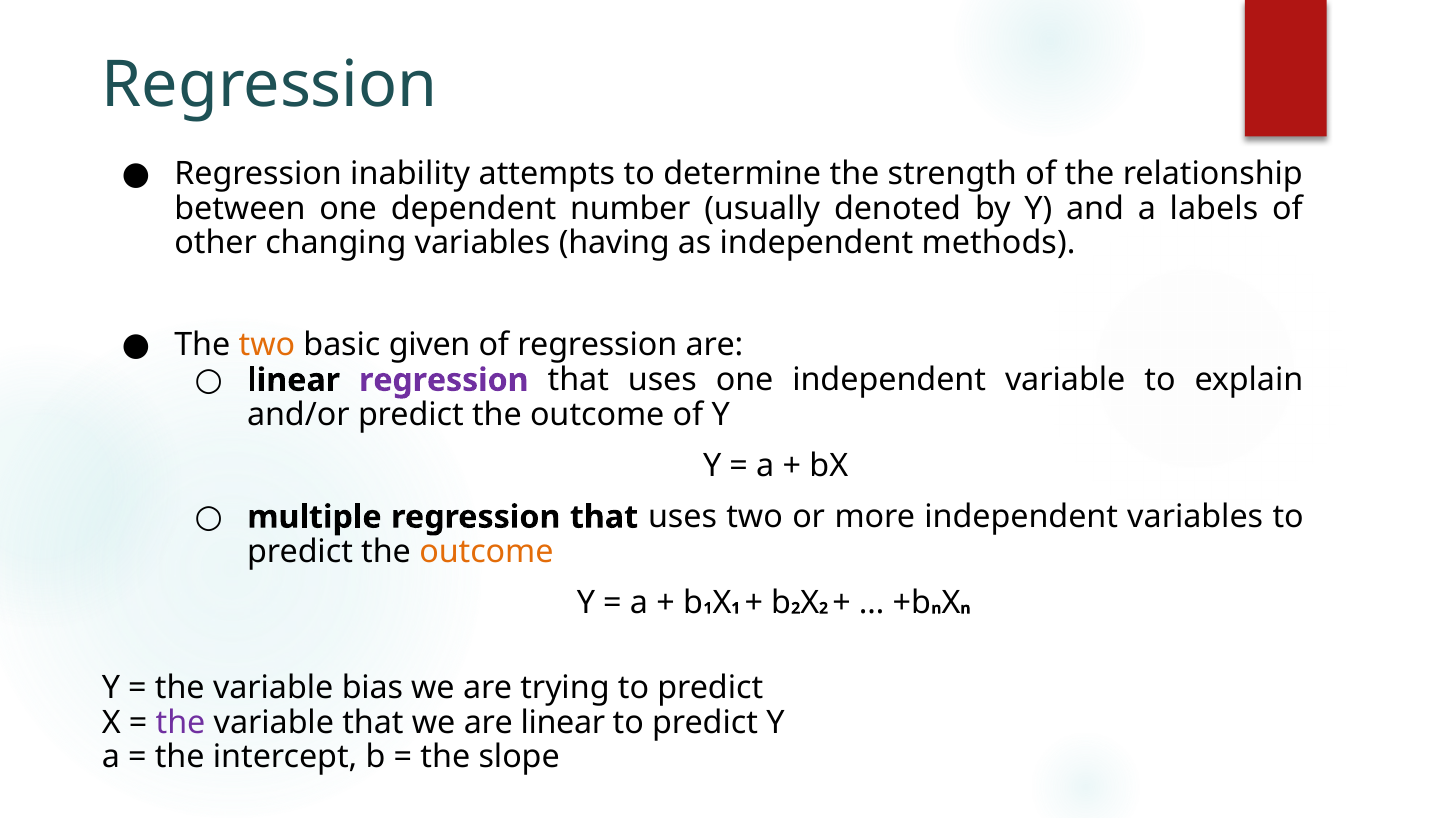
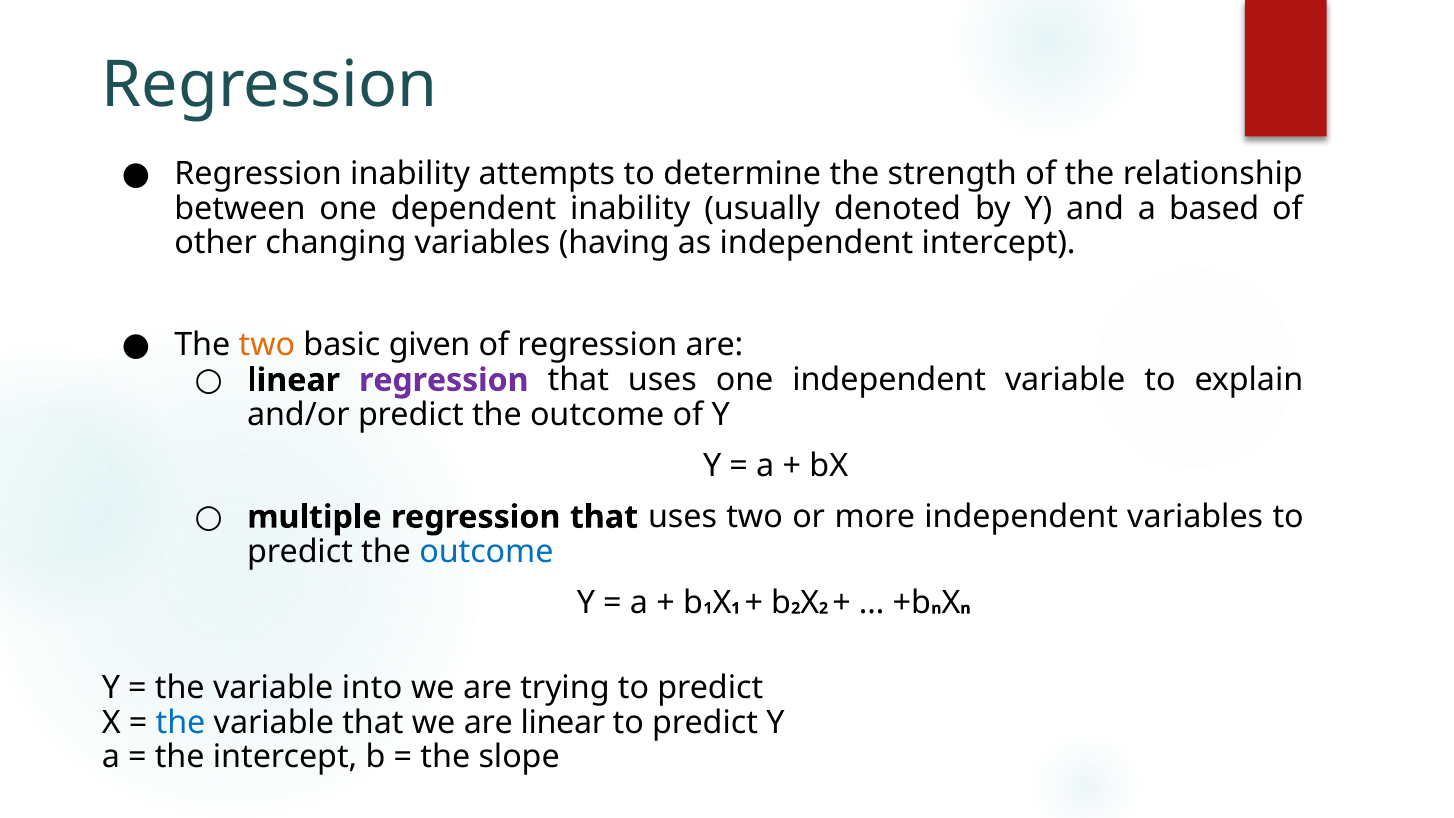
dependent number: number -> inability (630, 208)
labels: labels -> based (1214, 208)
independent methods: methods -> intercept (999, 243)
outcome colour: orange -> blue (486, 552)
bias: bias -> into (372, 687)
the colour: purple -> blue (181, 722)
